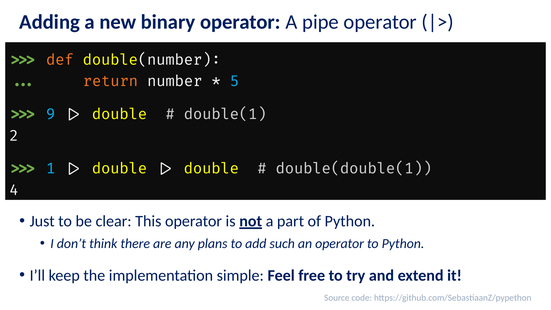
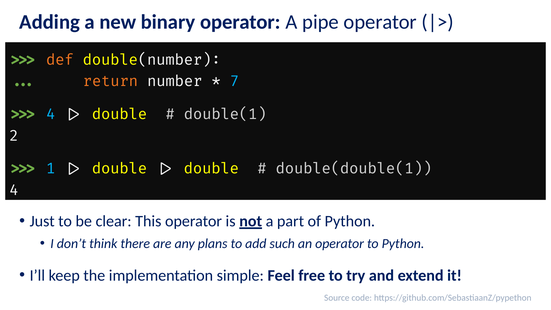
5: 5 -> 7 (234, 81)
9: 9 -> 4 (51, 114)
